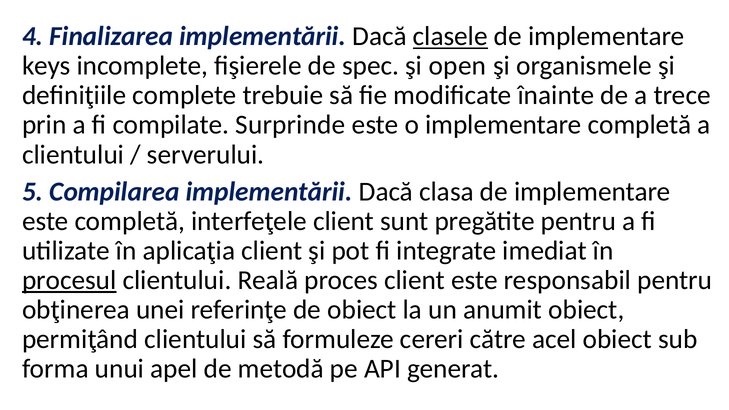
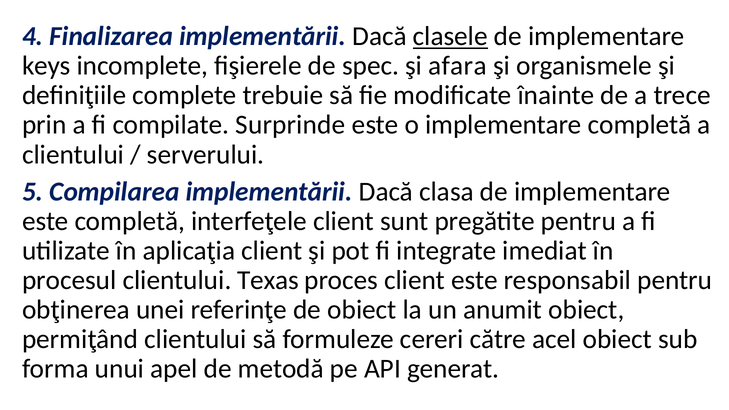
open: open -> afara (458, 66)
procesul underline: present -> none (69, 280)
Reală: Reală -> Texas (268, 280)
